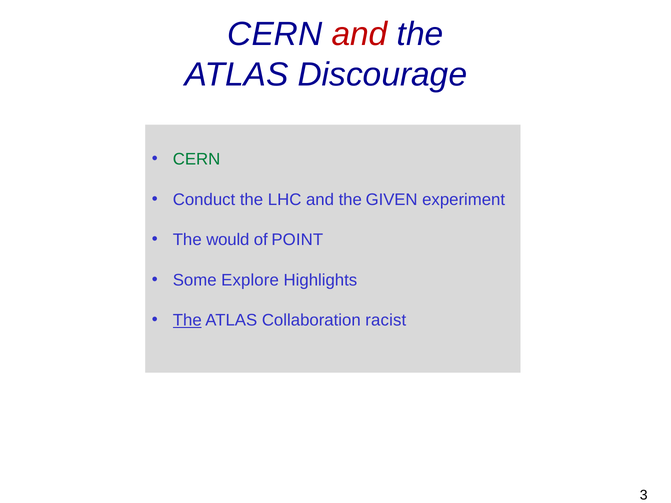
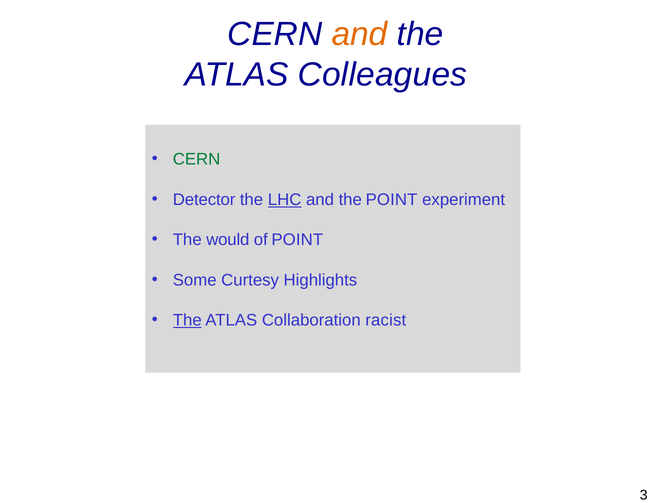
and colour: red -> orange (360, 34)
Discourage: Discourage -> Colleagues (382, 75)
Conduct: Conduct -> Detector (204, 200)
LHC underline: none -> present (285, 200)
the GIVEN: GIVEN -> POINT (392, 200)
Explore: Explore -> Curtesy (250, 280)
